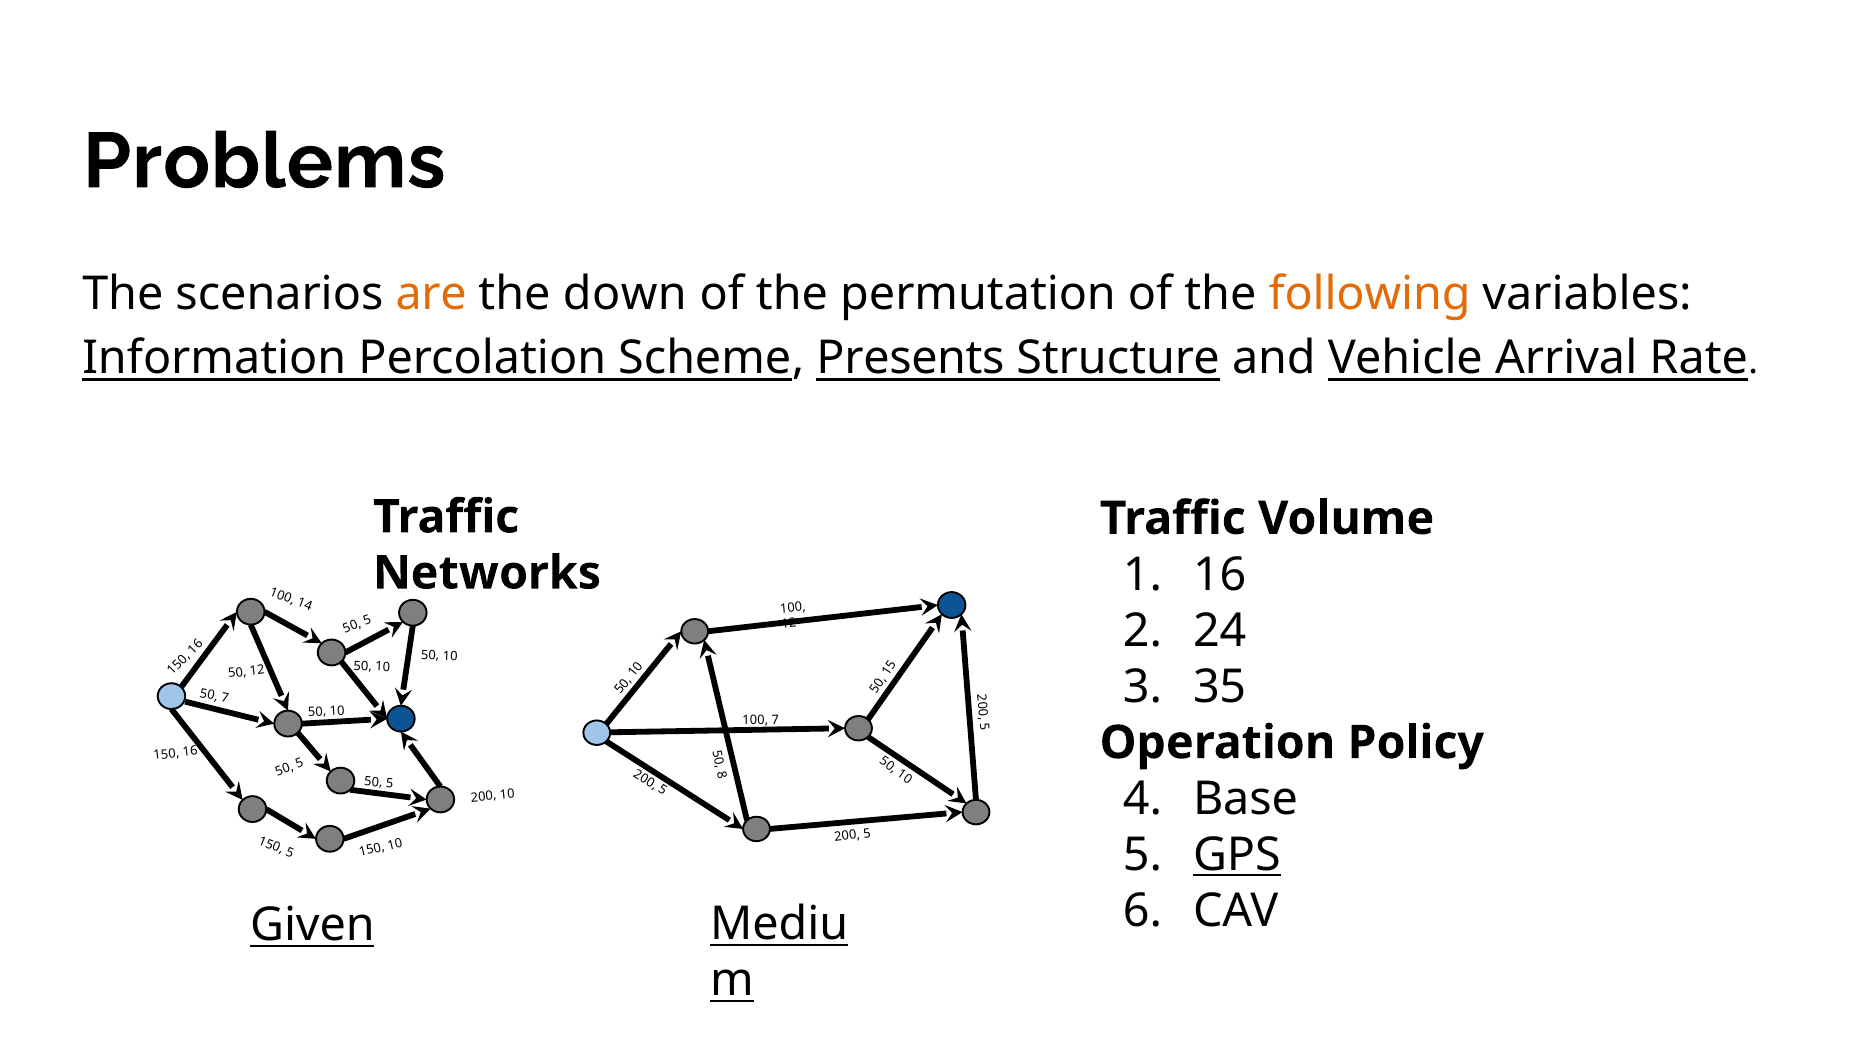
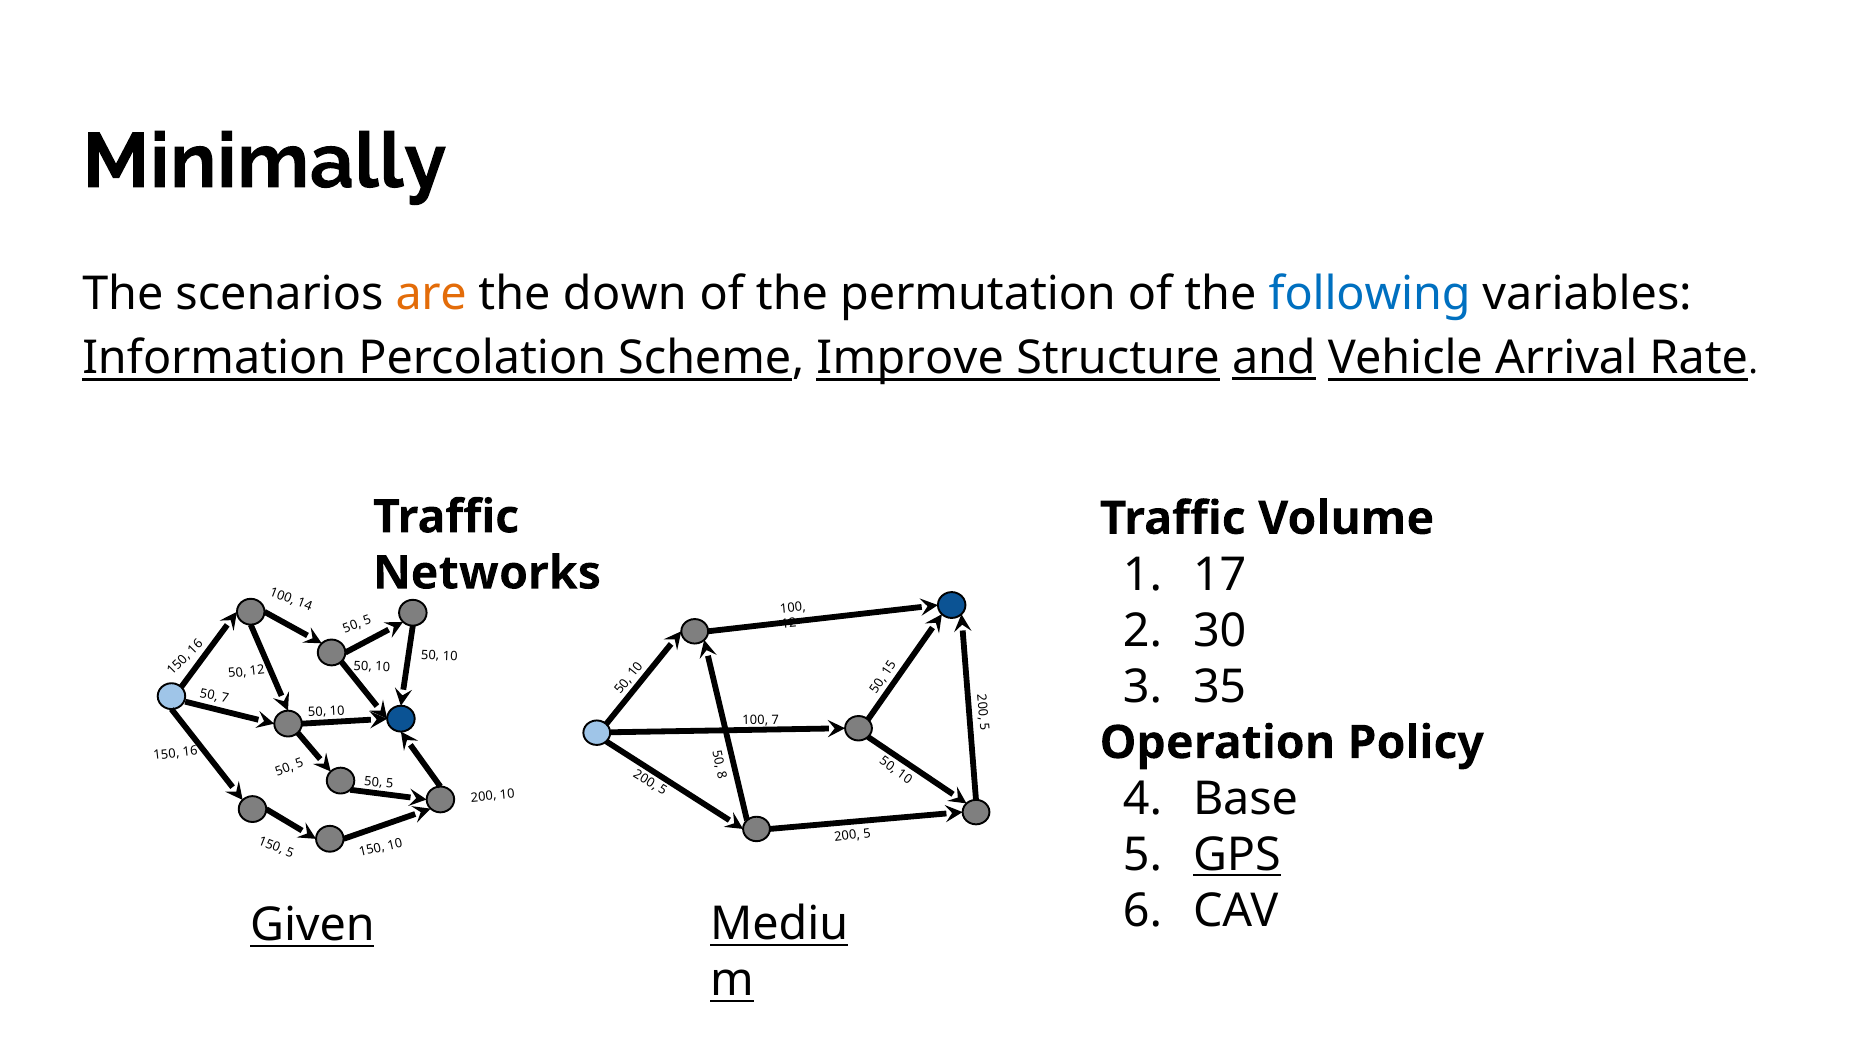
Problems: Problems -> Minimally (265, 162)
following colour: orange -> blue (1370, 294)
Presents: Presents -> Improve (910, 358)
and underline: none -> present (1274, 358)
16: 16 -> 17 (1220, 574)
24: 24 -> 30 (1220, 631)
